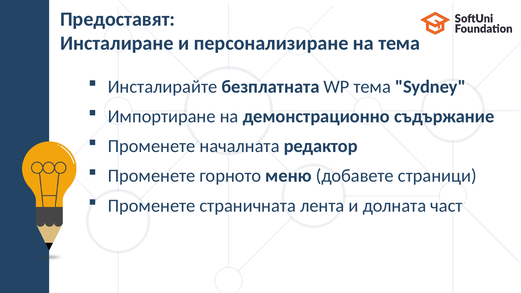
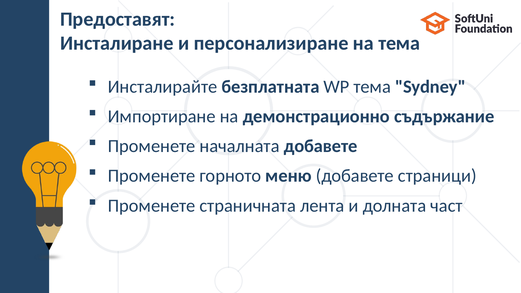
началната редактор: редактор -> добавете (321, 146)
